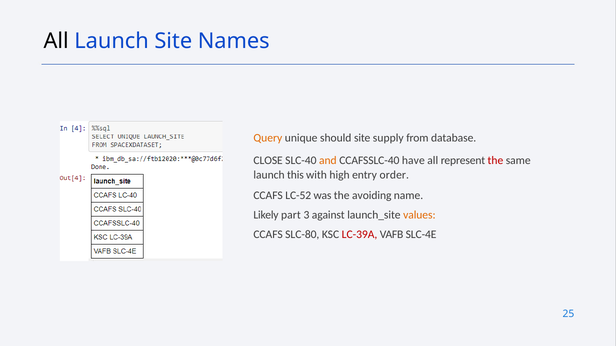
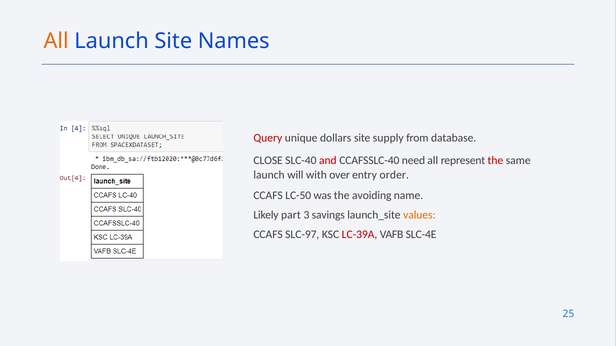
All colour: black -> orange (56, 41)
Query colour: orange -> red (268, 138)
should: should -> dollars (336, 138)
and colour: orange -> red (328, 161)
have: have -> need (413, 161)
this: this -> will (295, 175)
high: high -> over (340, 175)
LC-52: LC-52 -> LC-50 (298, 196)
against: against -> savings (328, 215)
SLC-80: SLC-80 -> SLC-97 (302, 235)
